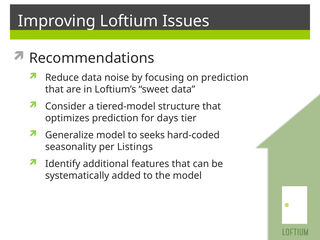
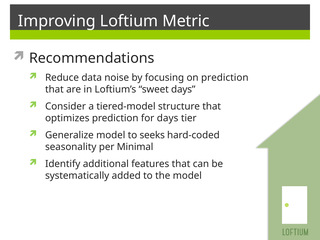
Issues: Issues -> Metric (186, 21)
sweet data: data -> days (183, 89)
Listings: Listings -> Minimal (135, 147)
